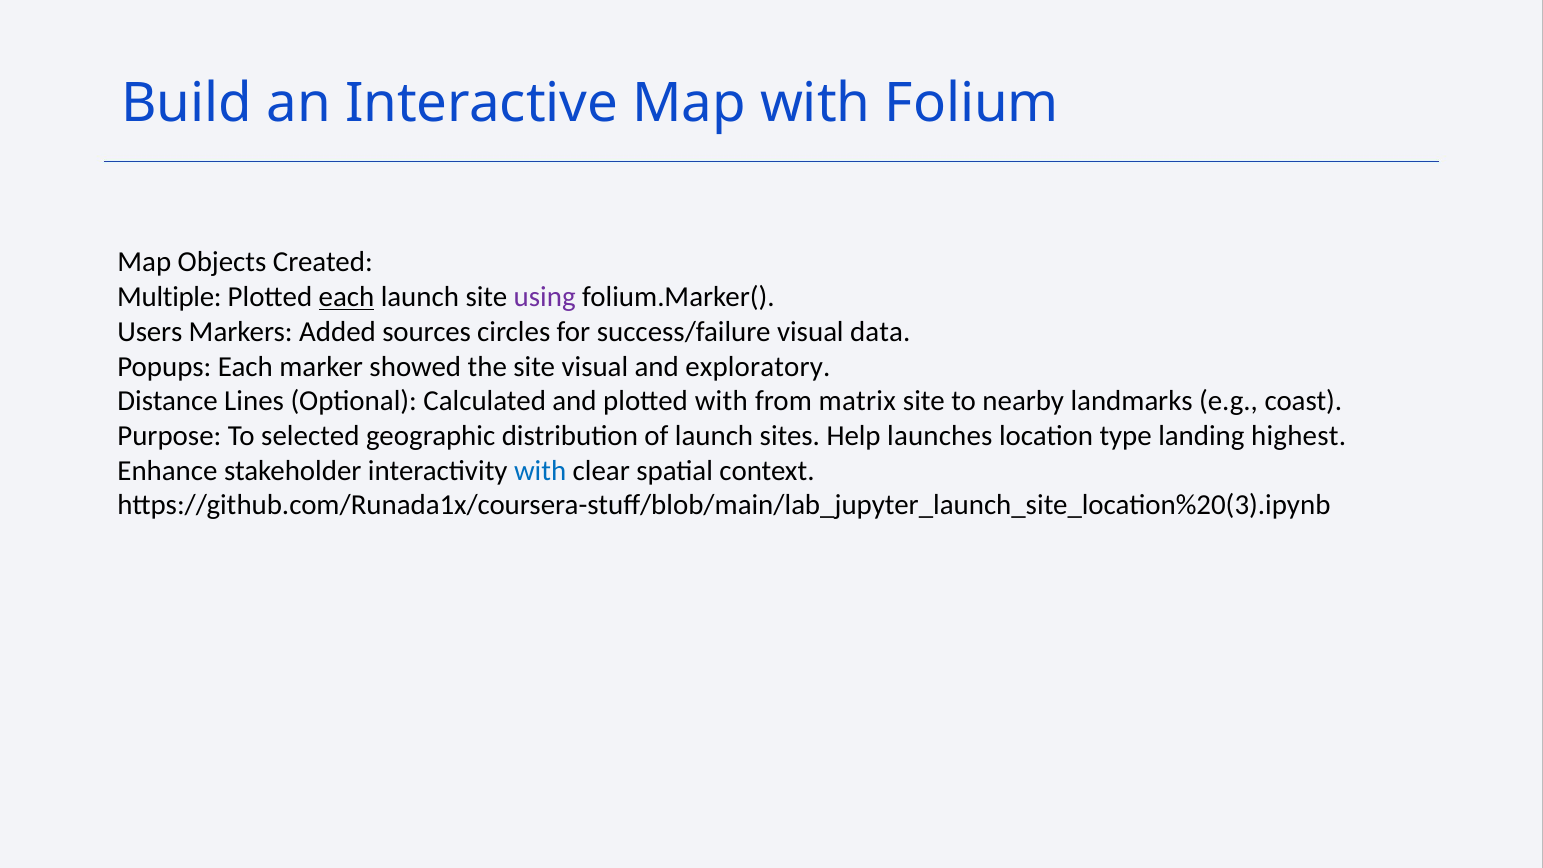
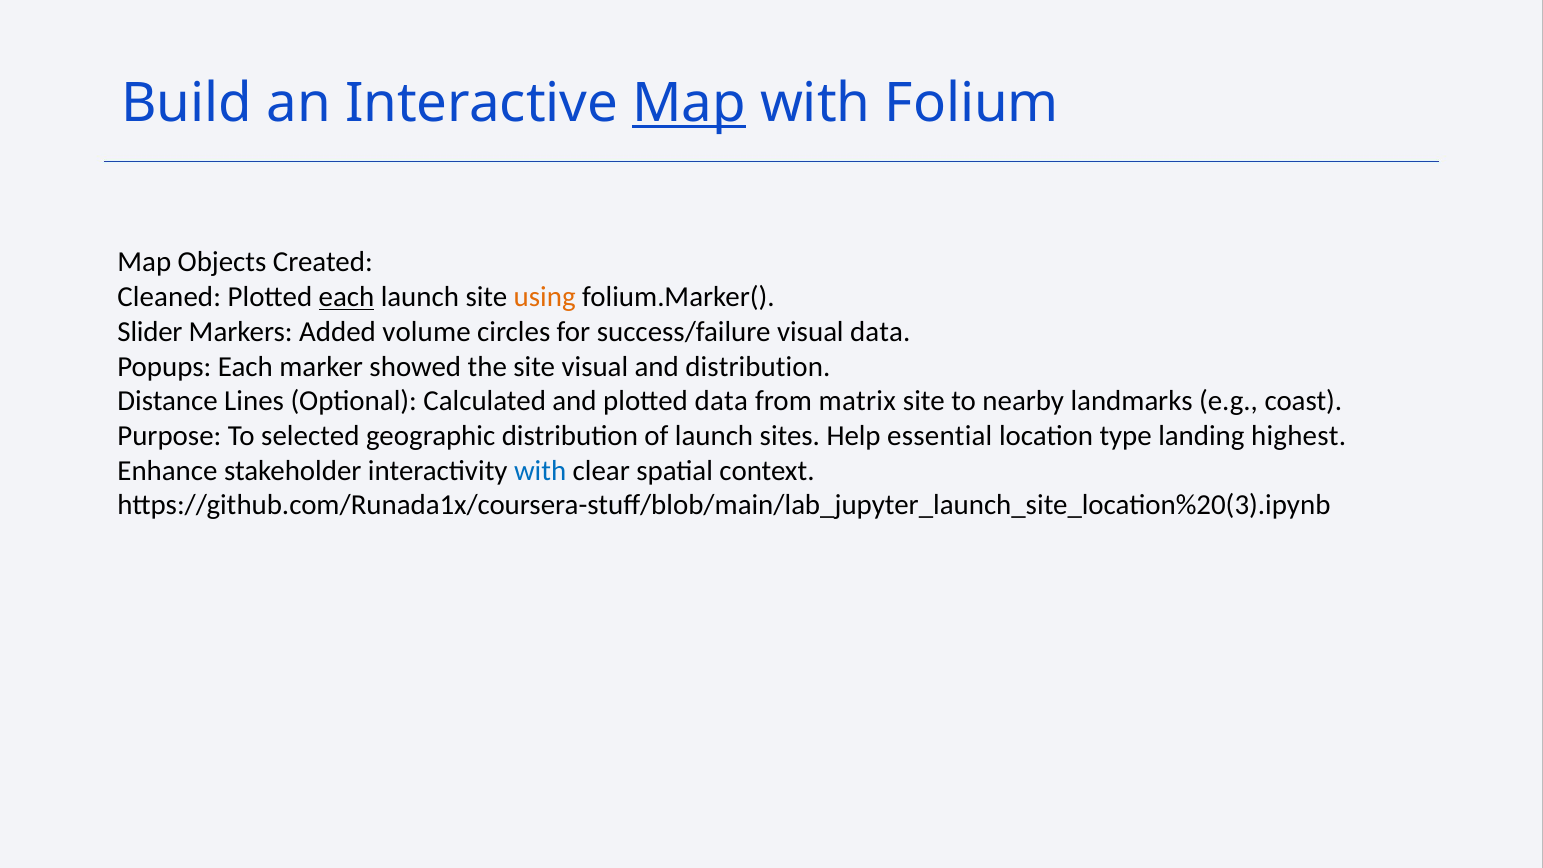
Map underline: none -> present (689, 103)
Multiple: Multiple -> Cleaned (169, 297)
using colour: purple -> orange (545, 297)
Users: Users -> Slider (150, 332)
sources: sources -> volume (426, 332)
and exploratory: exploratory -> distribution (758, 367)
plotted with: with -> data (721, 401)
launches: launches -> essential (940, 436)
